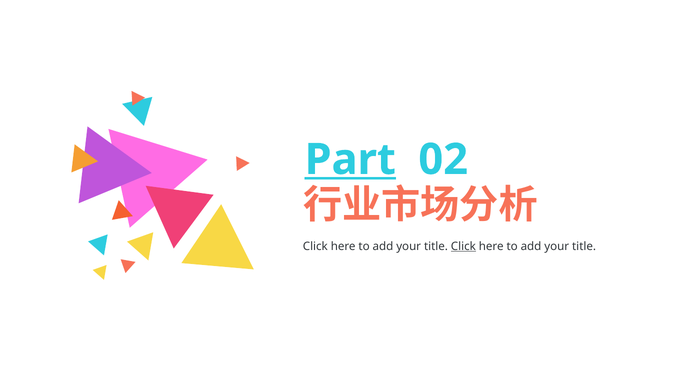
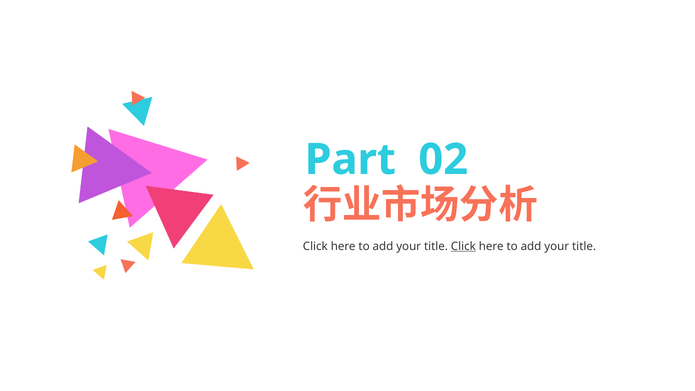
Part underline: present -> none (350, 160)
